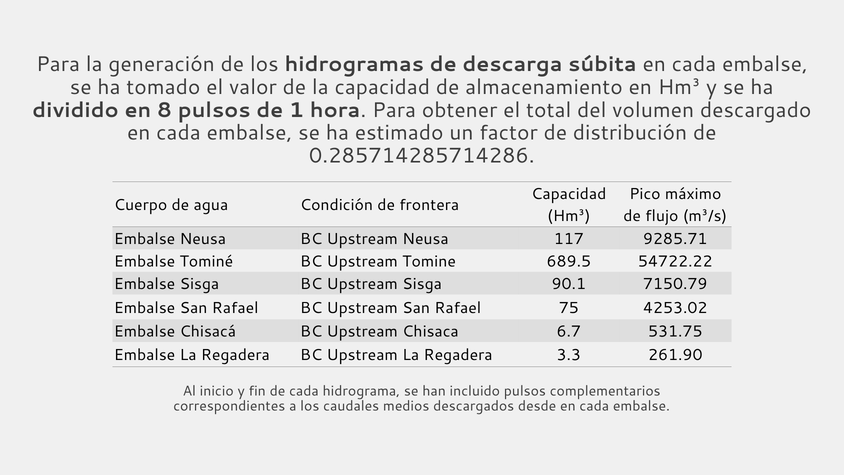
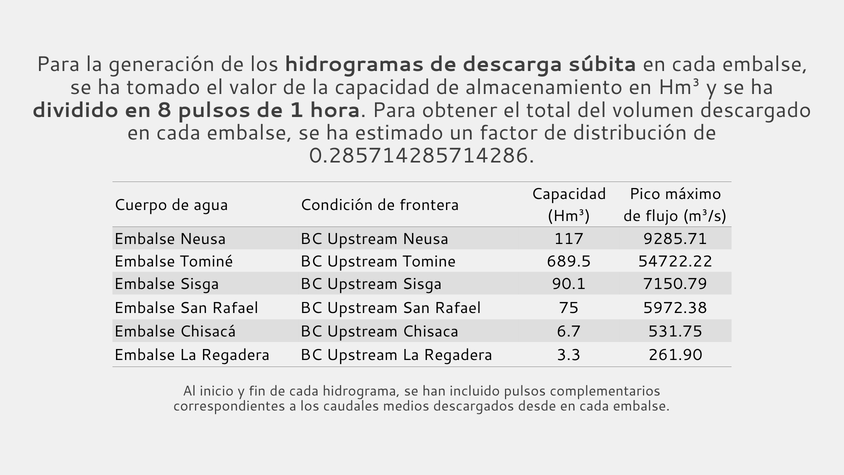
4253.02: 4253.02 -> 5972.38 (675, 308)
